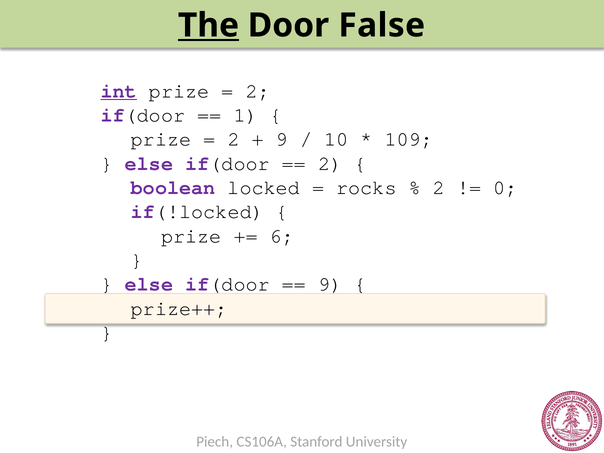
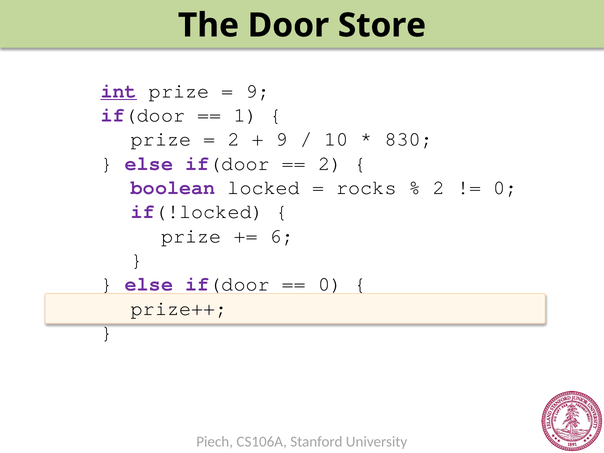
The underline: present -> none (208, 25)
False: False -> Store (382, 25)
2: 2 -> 9 (258, 91)
109: 109 -> 830 (409, 139)
9: 9 -> 0 (330, 284)
